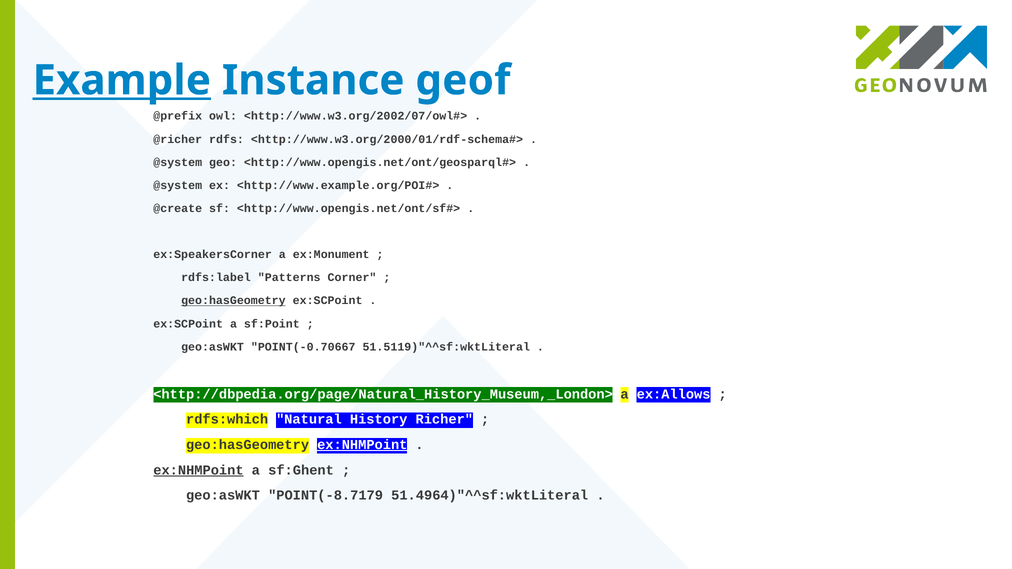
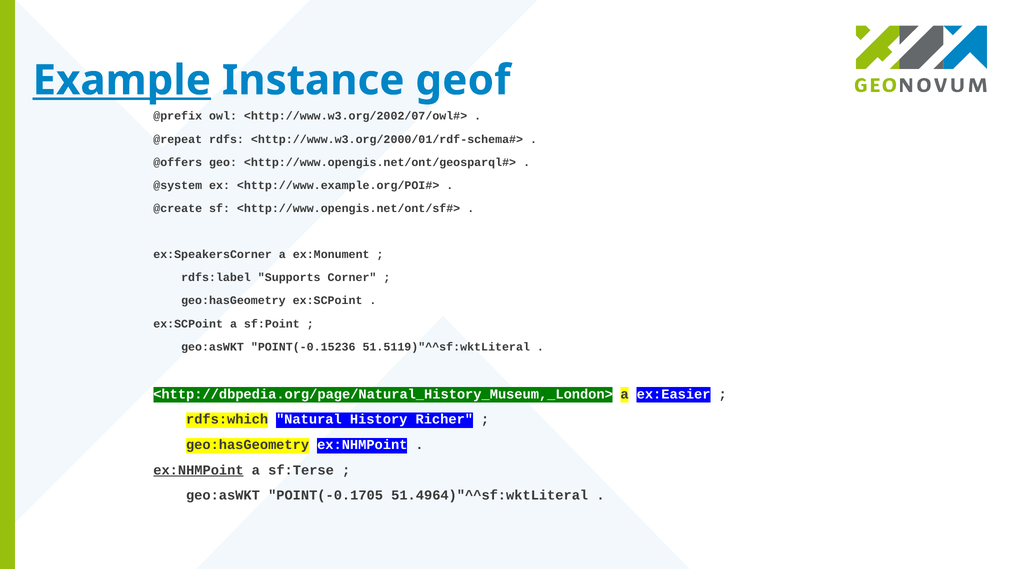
@richer: @richer -> @repeat (178, 139)
@system: @system -> @offers (178, 162)
Patterns: Patterns -> Supports (289, 278)
geo:hasGeometry underline: present -> none (233, 301)
POINT(-0.70667: POINT(-0.70667 -> POINT(-0.15236 (303, 347)
ex:Allows: ex:Allows -> ex:Easier (674, 394)
ex:NHMPoint underline: present -> none (362, 445)
sf:Ghent: sf:Ghent -> sf:Terse (301, 470)
POINT(-8.7179: POINT(-8.7179 -> POINT(-0.1705 (326, 496)
